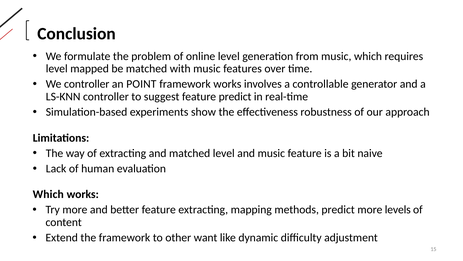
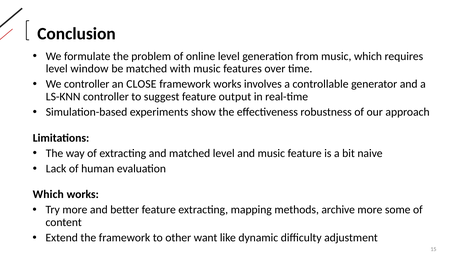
mapped: mapped -> window (90, 69)
POINT: POINT -> CLOSE (141, 84)
feature predict: predict -> output (235, 96)
methods predict: predict -> archive (338, 209)
levels: levels -> some (398, 209)
